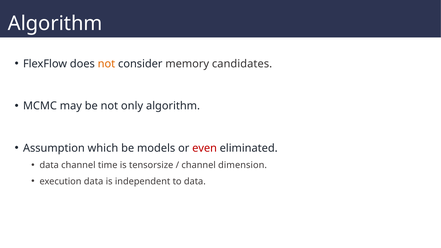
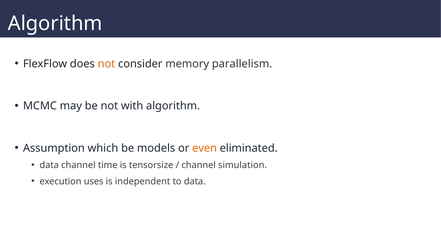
candidates: candidates -> parallelism (242, 64)
only: only -> with (132, 106)
even colour: red -> orange (205, 148)
dimension: dimension -> simulation (243, 165)
execution data: data -> uses (94, 181)
